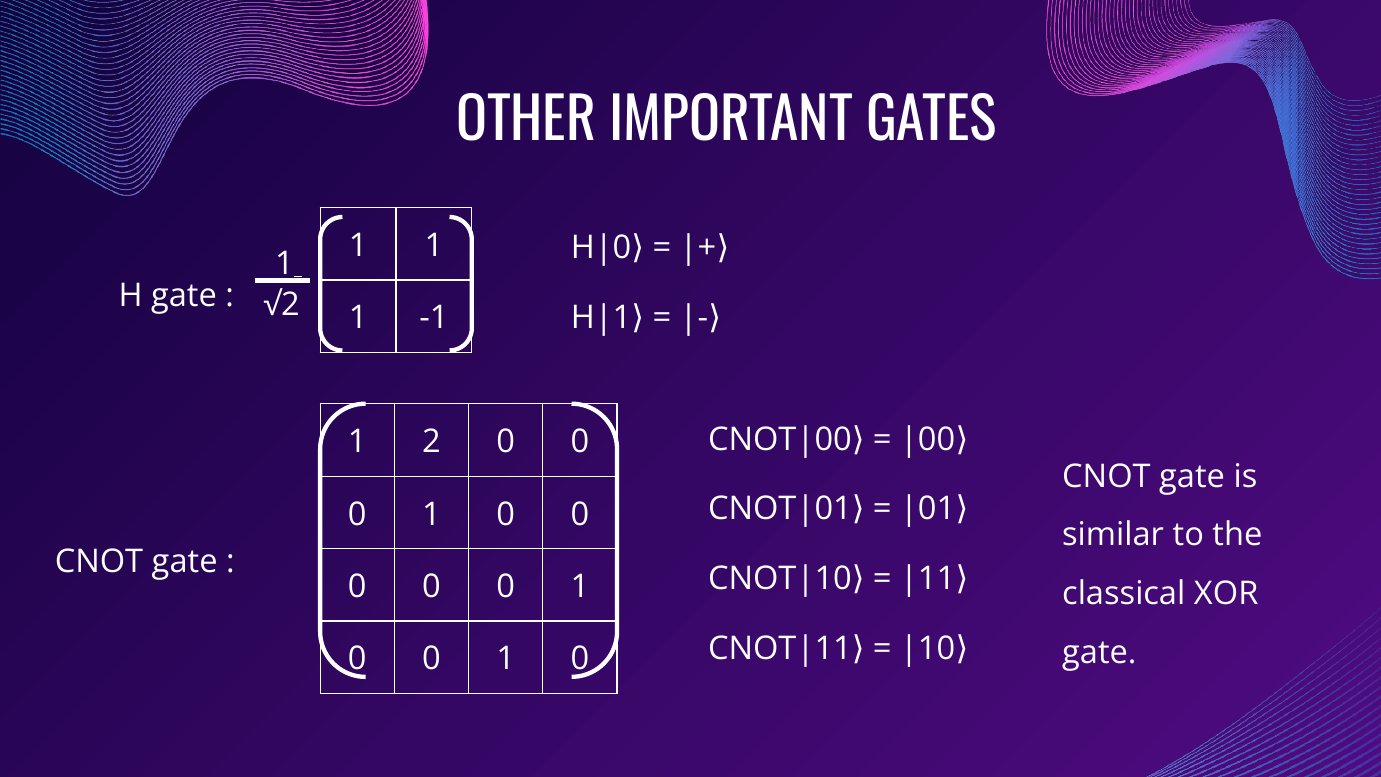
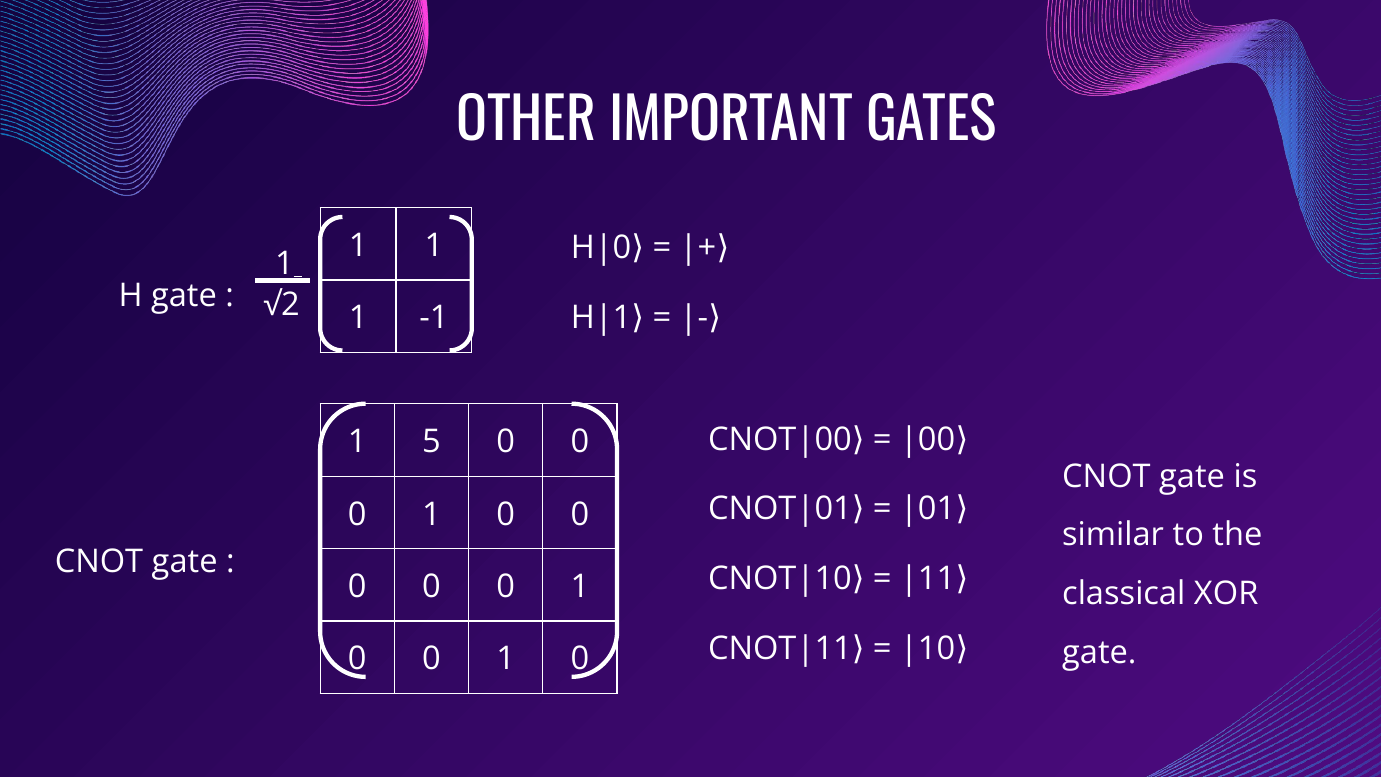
2: 2 -> 5 (431, 442)
